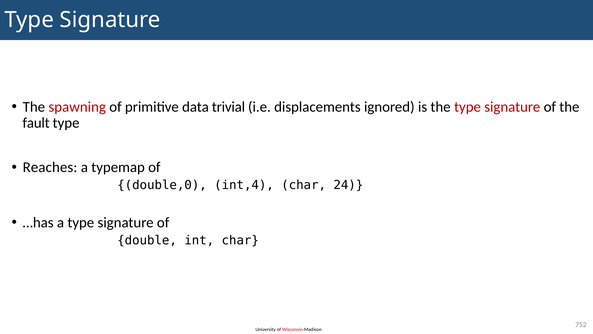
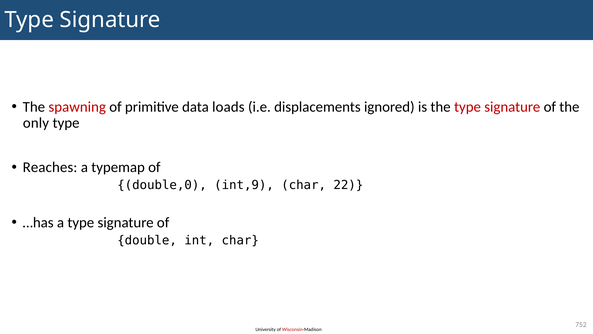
trivial: trivial -> loads (228, 107)
fault: fault -> only (36, 123)
int,4: int,4 -> int,9 (244, 185)
24: 24 -> 22 (348, 185)
